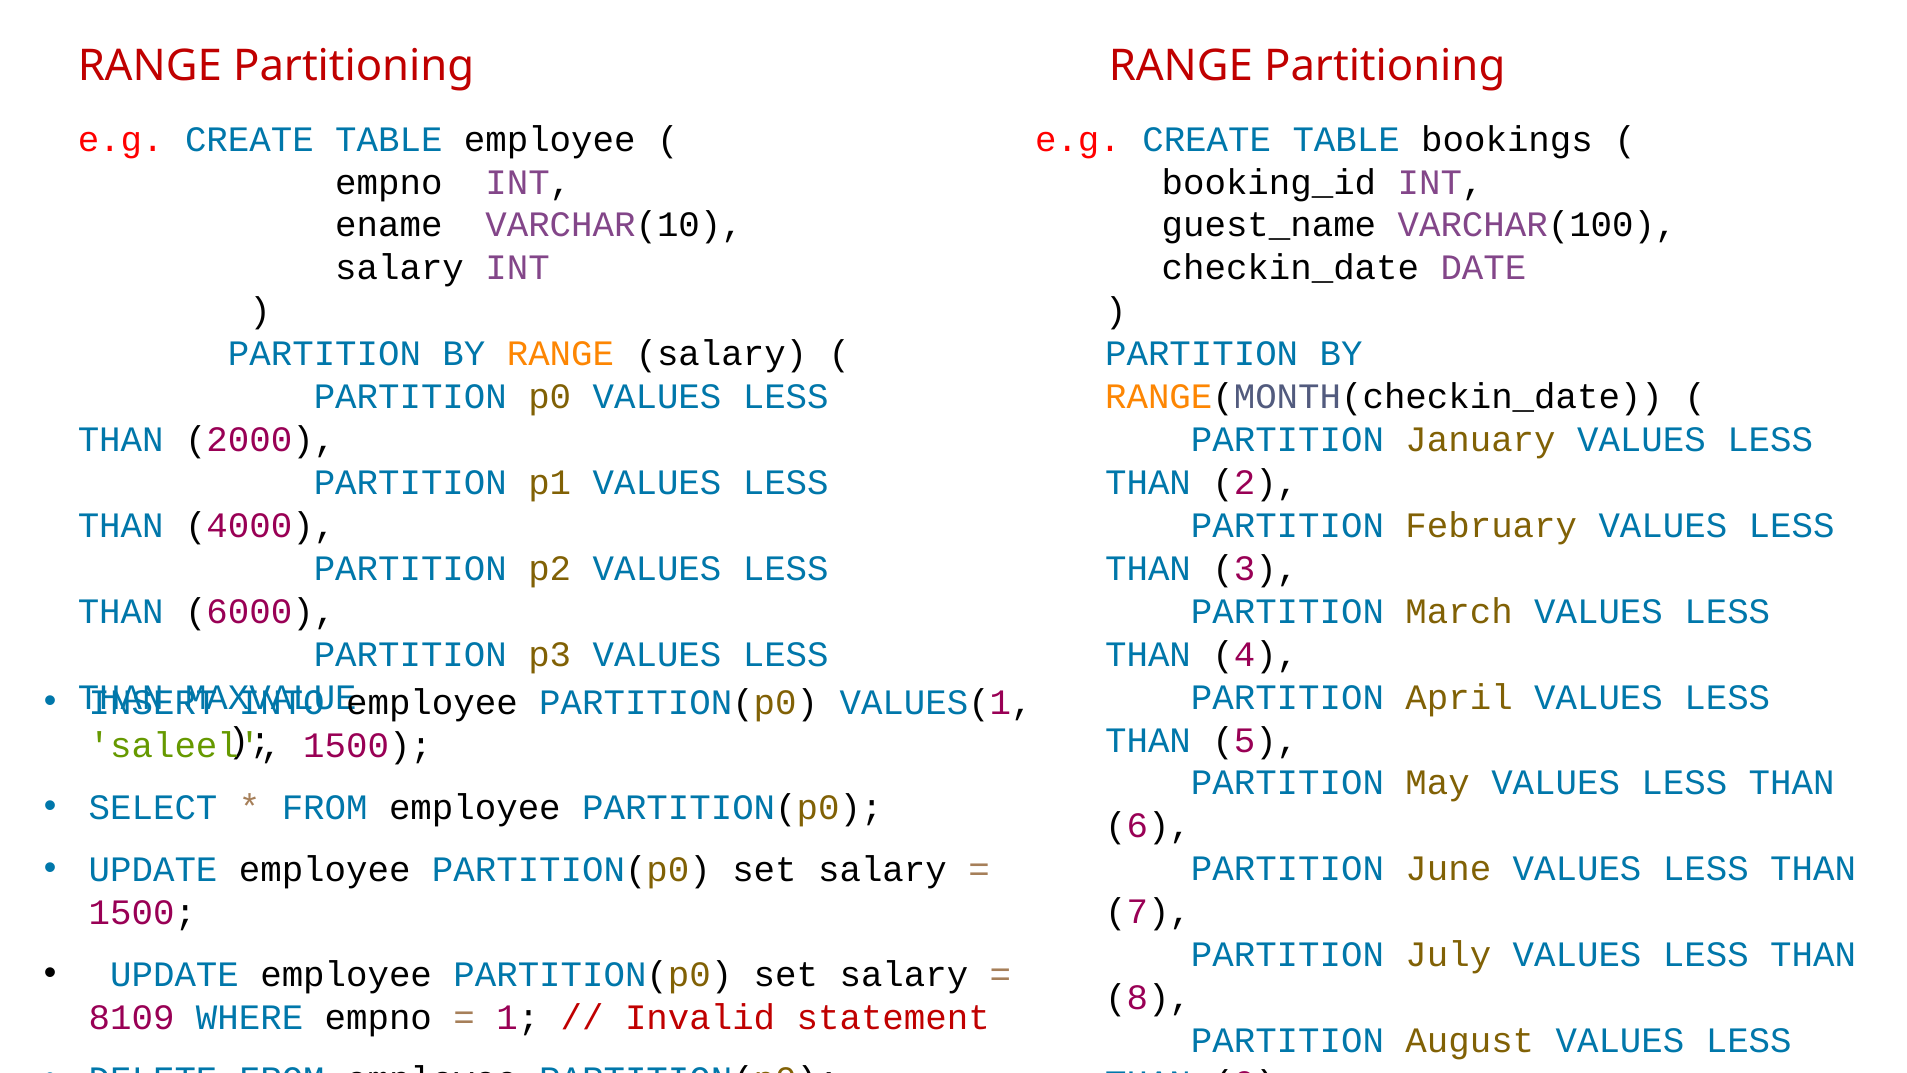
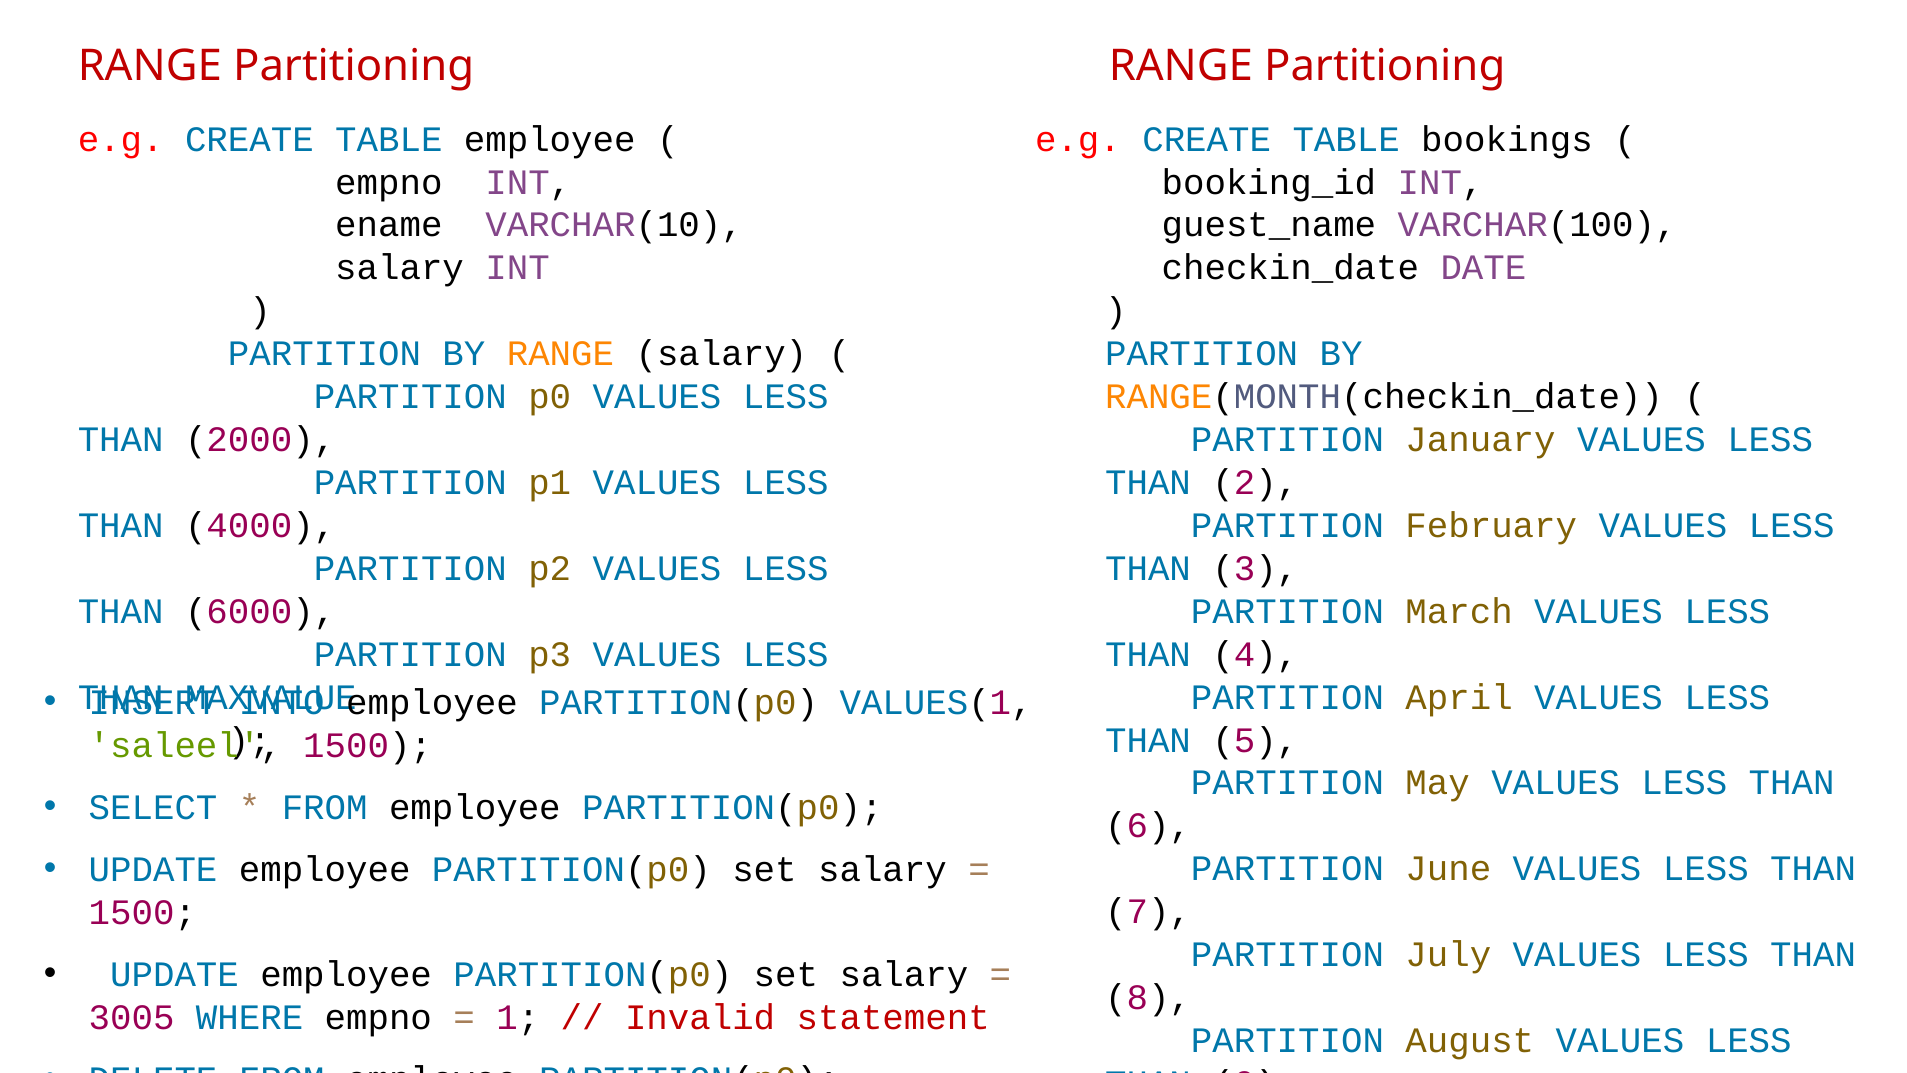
8109: 8109 -> 3005 (132, 1017)
